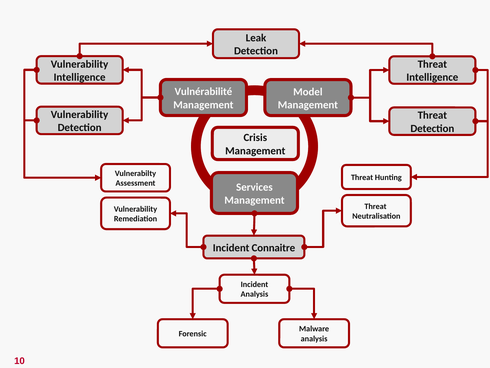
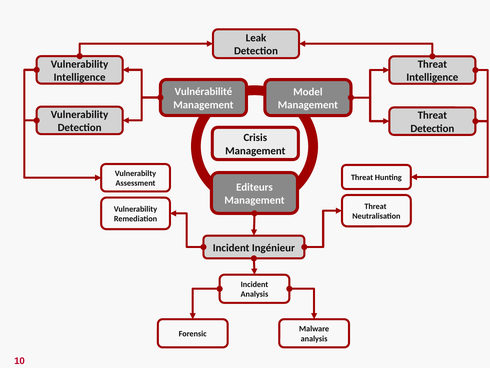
Services: Services -> Editeurs (254, 187)
Connaitre: Connaitre -> Ingénieur (273, 247)
